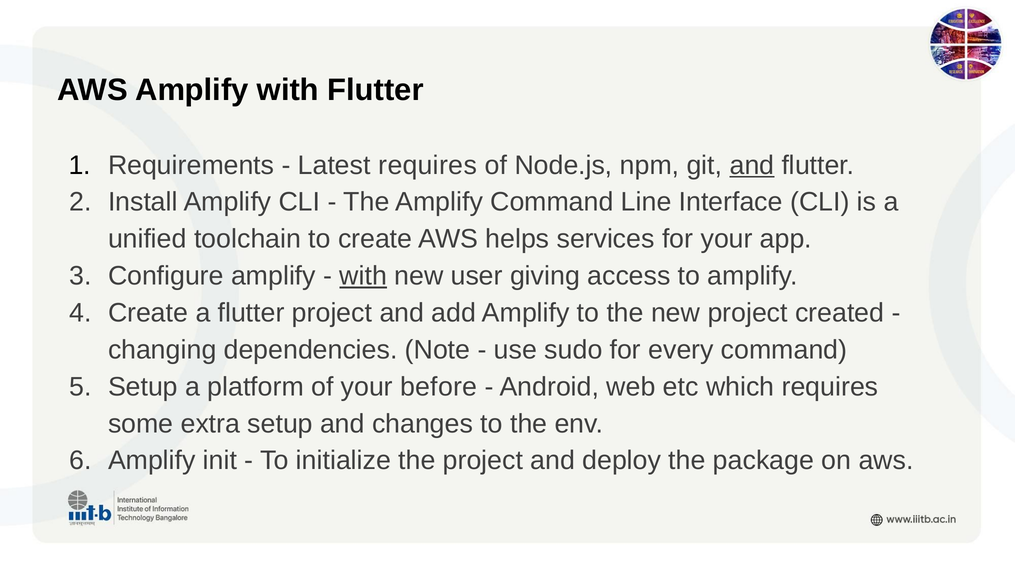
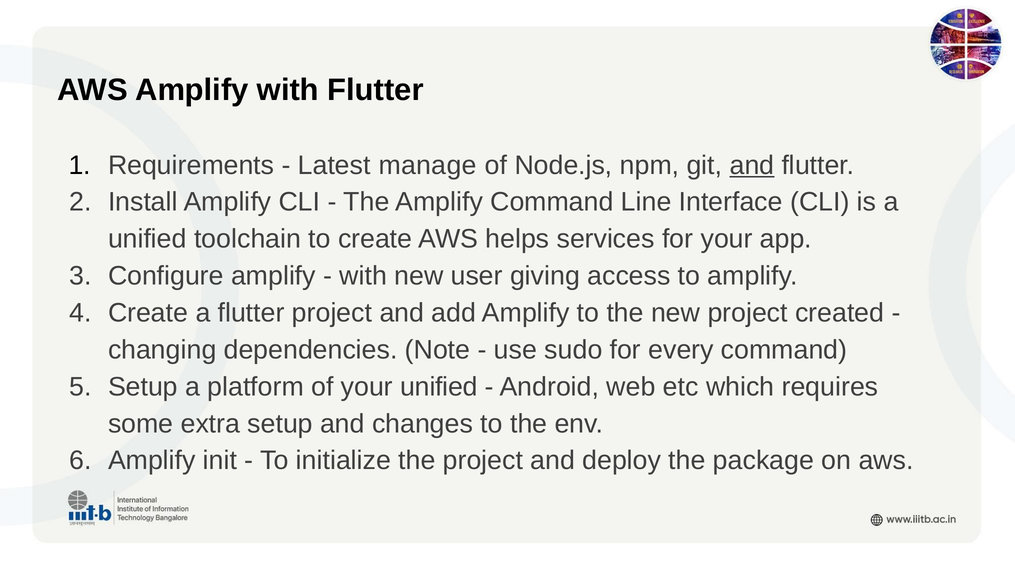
Latest requires: requires -> manage (428, 165)
with underline: present -> none (363, 276)
your before: before -> unified (439, 387)
